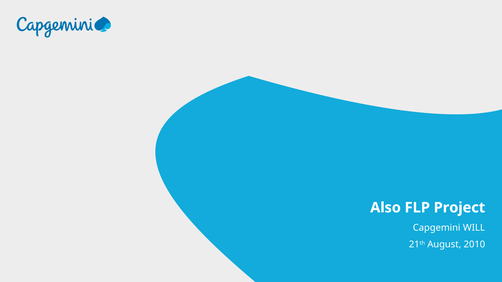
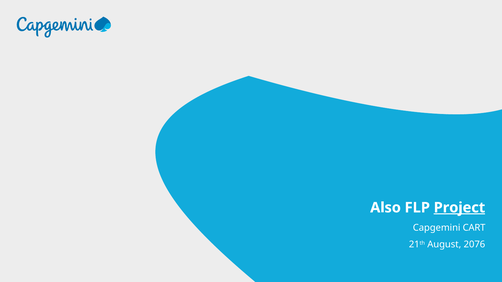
Project underline: none -> present (459, 208)
WILL: WILL -> CART (474, 228)
2010: 2010 -> 2076 (474, 245)
